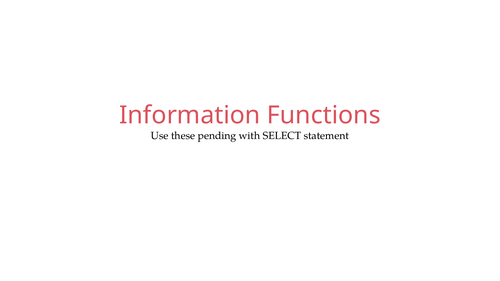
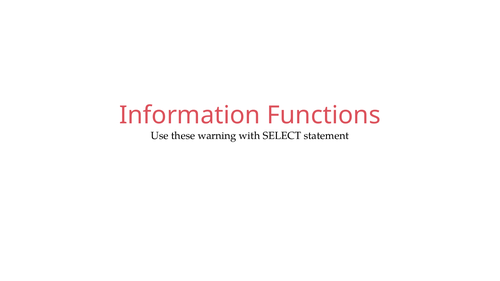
pending: pending -> warning (217, 136)
